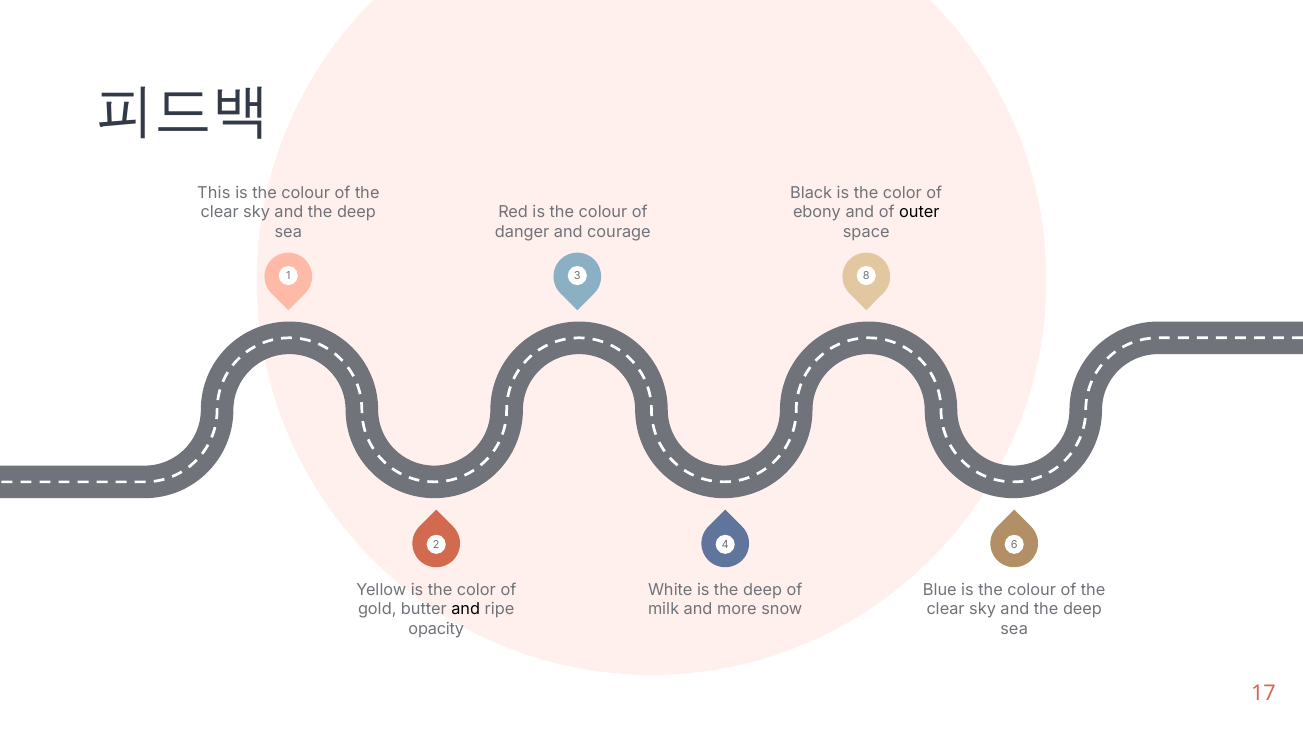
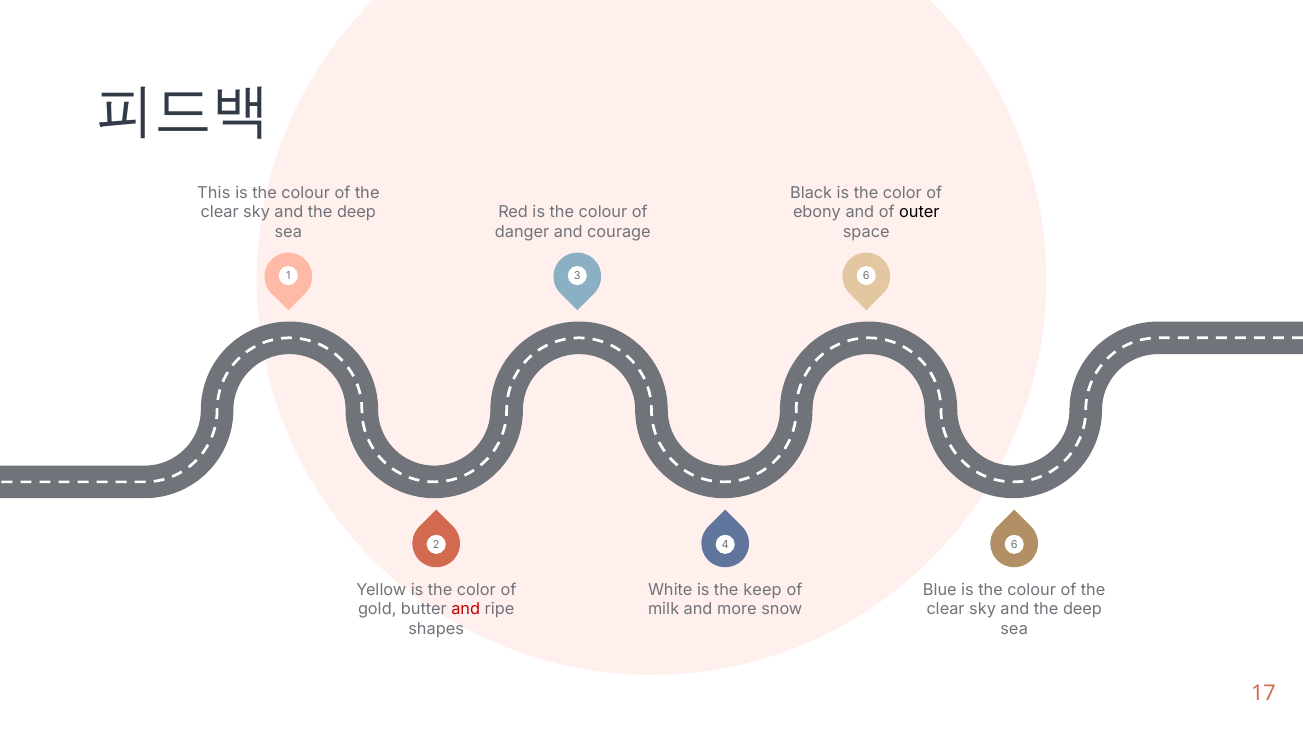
3 8: 8 -> 6 (866, 276)
is the deep: deep -> keep (762, 590)
and colour: black -> red (466, 610)
opacity: opacity -> shapes (436, 629)
